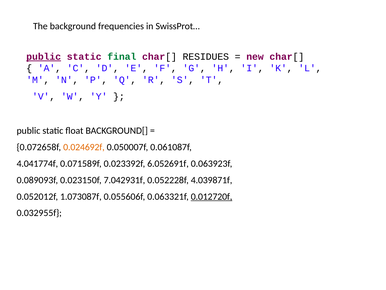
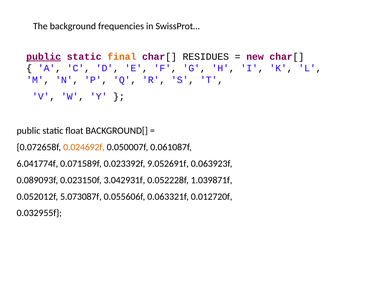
final colour: green -> orange (122, 57)
4.041774f: 4.041774f -> 6.041774f (37, 163)
6.052691f: 6.052691f -> 9.052691f (168, 163)
7.042931f: 7.042931f -> 3.042931f (124, 180)
4.039871f: 4.039871f -> 1.039871f (212, 180)
1.073087f: 1.073087f -> 5.073087f (81, 196)
0.012720f underline: present -> none (212, 196)
